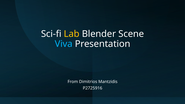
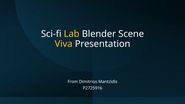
Viva colour: light blue -> yellow (64, 44)
